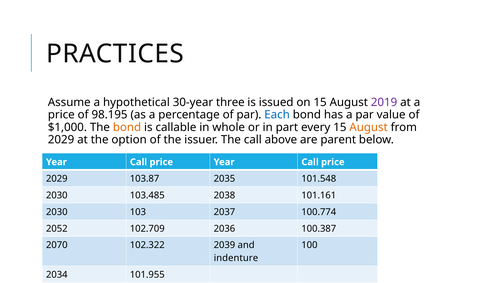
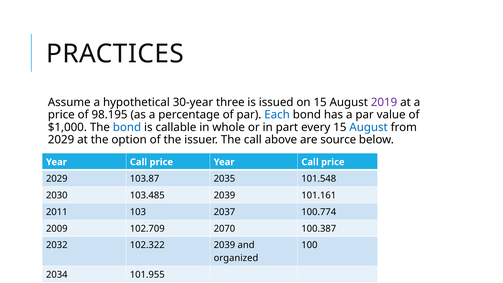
bond colour: orange -> blue (127, 127)
August colour: orange -> blue (369, 127)
parent: parent -> source (338, 140)
103.485 2038: 2038 -> 2039 (224, 195)
2030: 2030 -> 2011 (57, 212)
2052: 2052 -> 2009 (57, 229)
2036: 2036 -> 2070 (224, 229)
2070: 2070 -> 2032 (57, 245)
indenture: indenture -> organized (236, 258)
